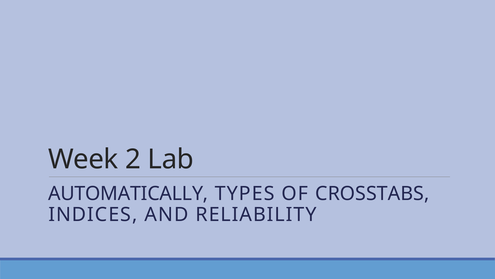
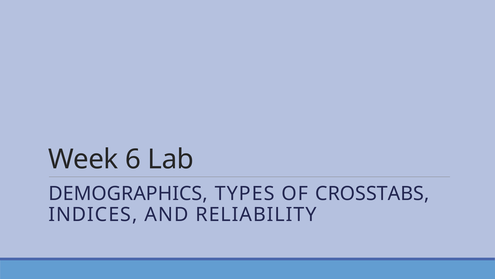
2: 2 -> 6 (133, 159)
AUTOMATICALLY: AUTOMATICALLY -> DEMOGRAPHICS (128, 193)
